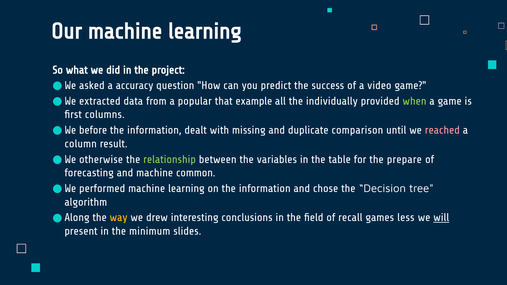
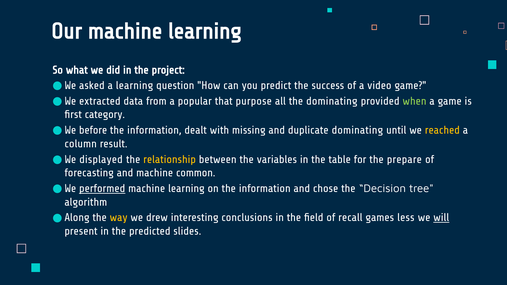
a accuracy: accuracy -> learning (134, 86)
example: example -> purpose (254, 101)
the individually: individually -> dominating (332, 101)
columns: columns -> category (105, 115)
duplicate comparison: comparison -> dominating (357, 130)
reached colour: pink -> yellow (442, 130)
otherwise: otherwise -> displayed (101, 159)
relationship colour: light green -> yellow (170, 159)
performed underline: none -> present (102, 189)
minimum: minimum -> predicted (150, 231)
